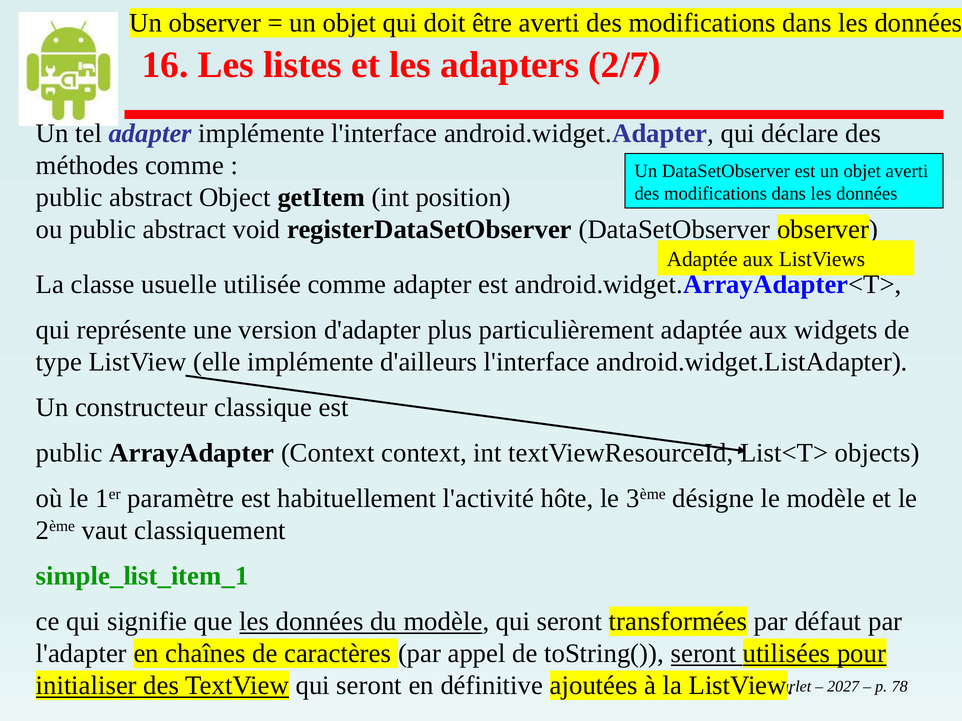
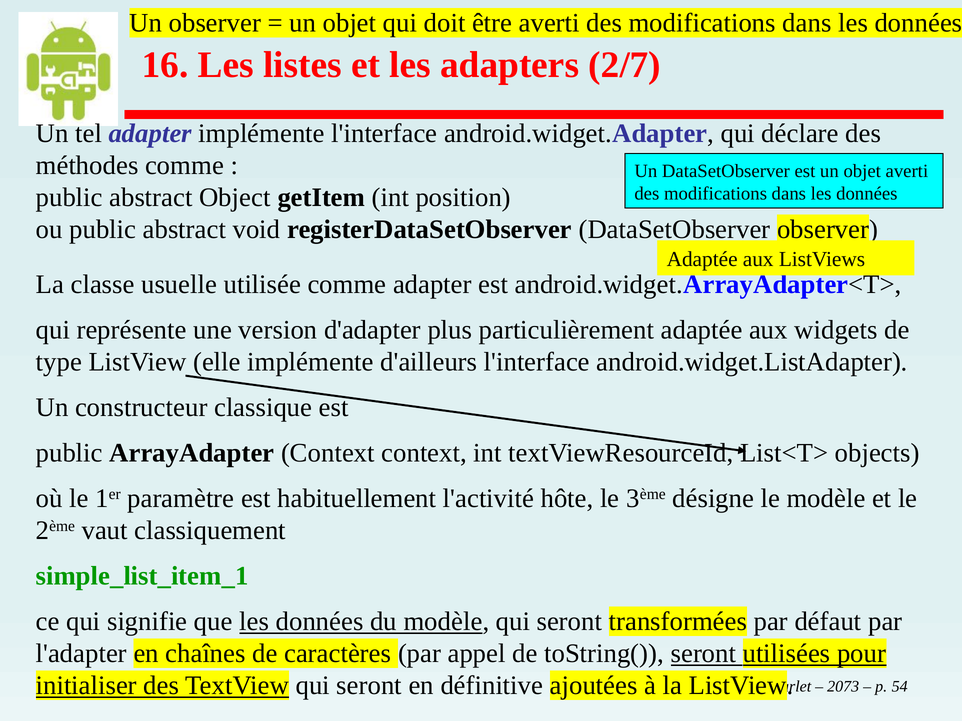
2027: 2027 -> 2073 (843, 687)
78: 78 -> 54 (900, 687)
